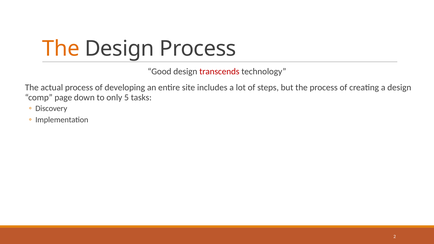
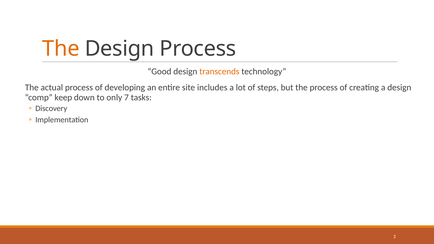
transcends colour: red -> orange (219, 72)
page: page -> keep (63, 97)
5: 5 -> 7 (127, 97)
